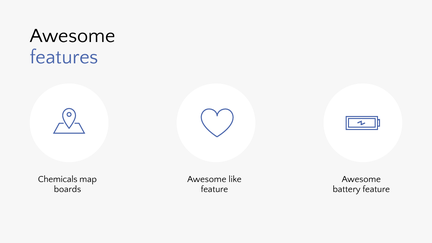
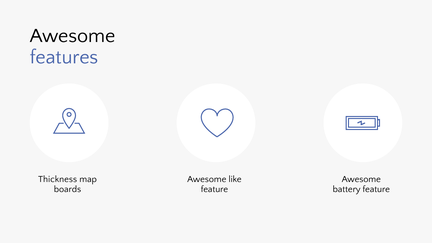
Chemicals: Chemicals -> Thickness (58, 179)
